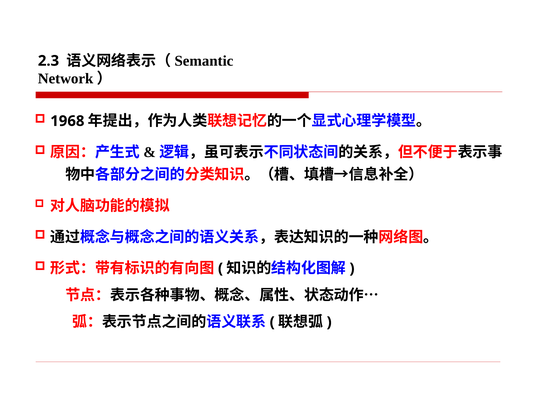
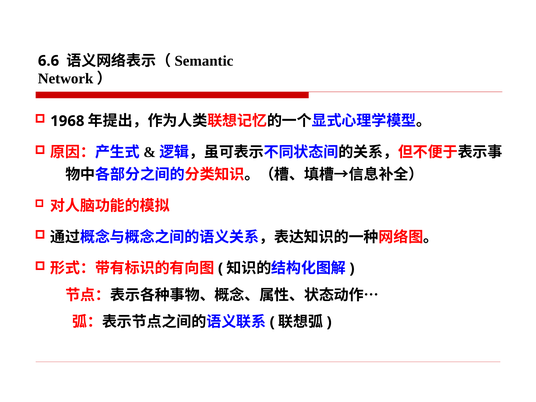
2.3: 2.3 -> 6.6 (49, 61)
